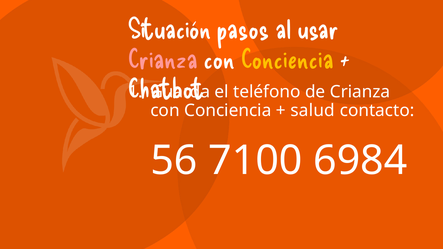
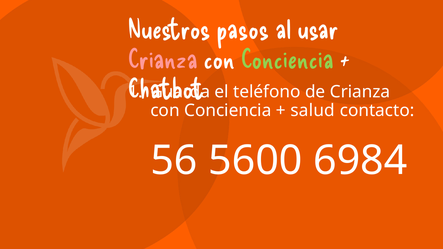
Situación: Situación -> Nuestros (169, 30)
Conciencia colour: yellow -> light green (287, 60)
7100: 7100 -> 5600 (255, 161)
